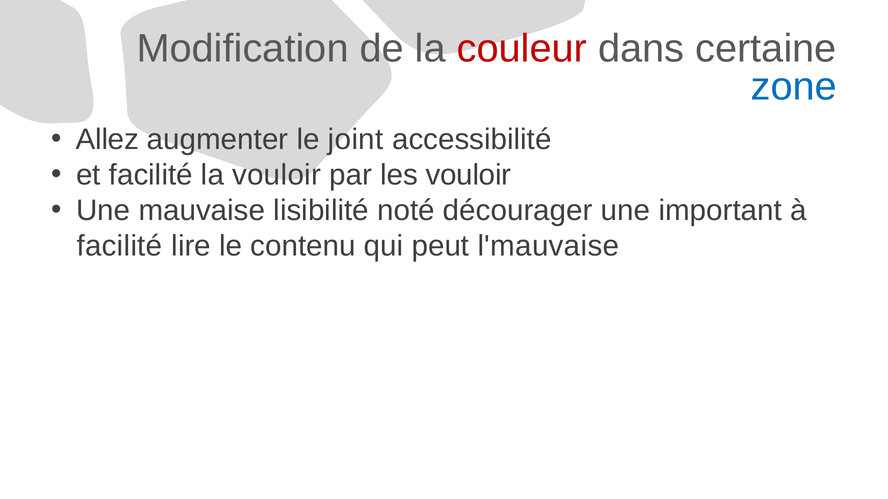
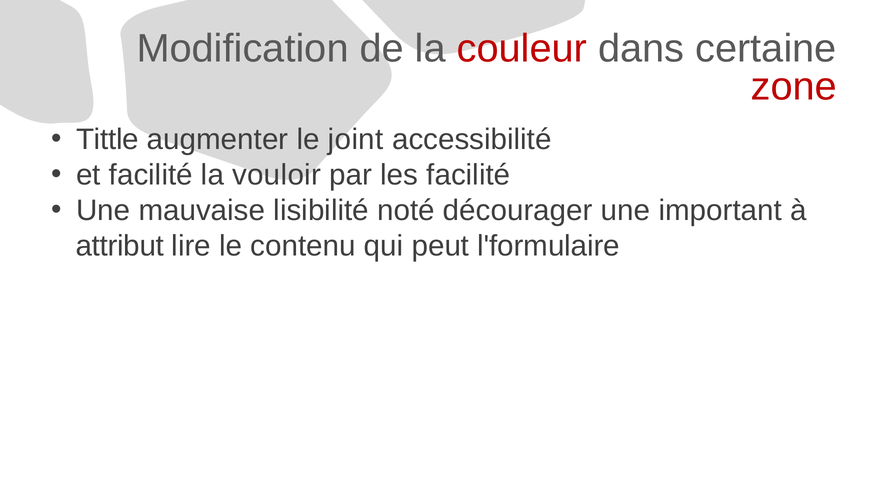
zone colour: blue -> red (794, 87)
Allez: Allez -> Tittle (107, 140)
les vouloir: vouloir -> facilité (468, 175)
facilité: facilité -> attribut (120, 246)
l'mauvaise: l'mauvaise -> l'formulaire (549, 246)
